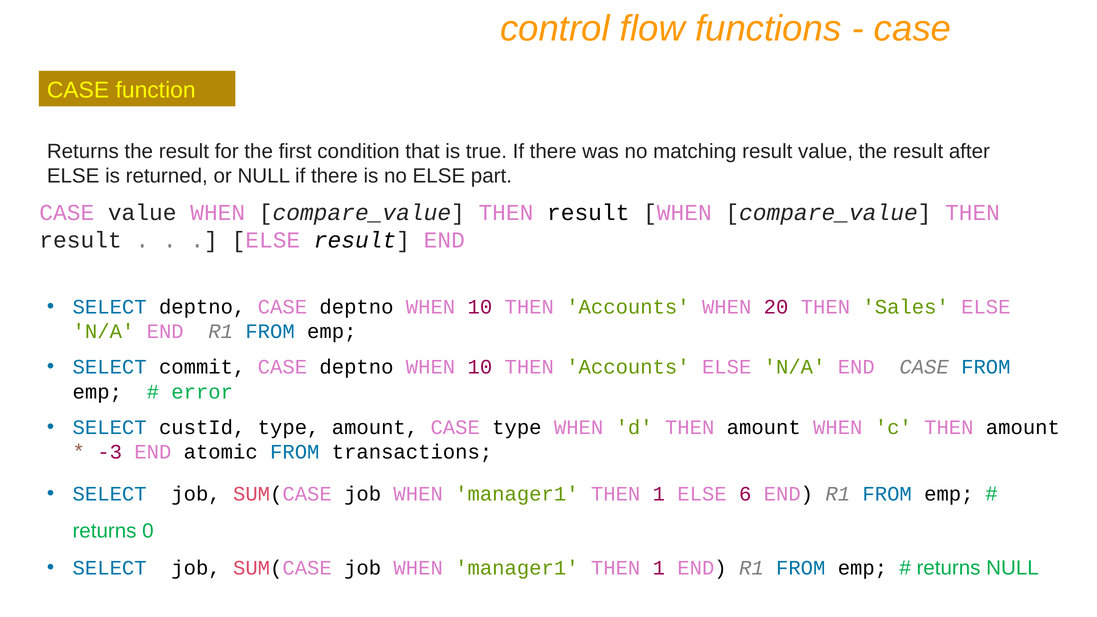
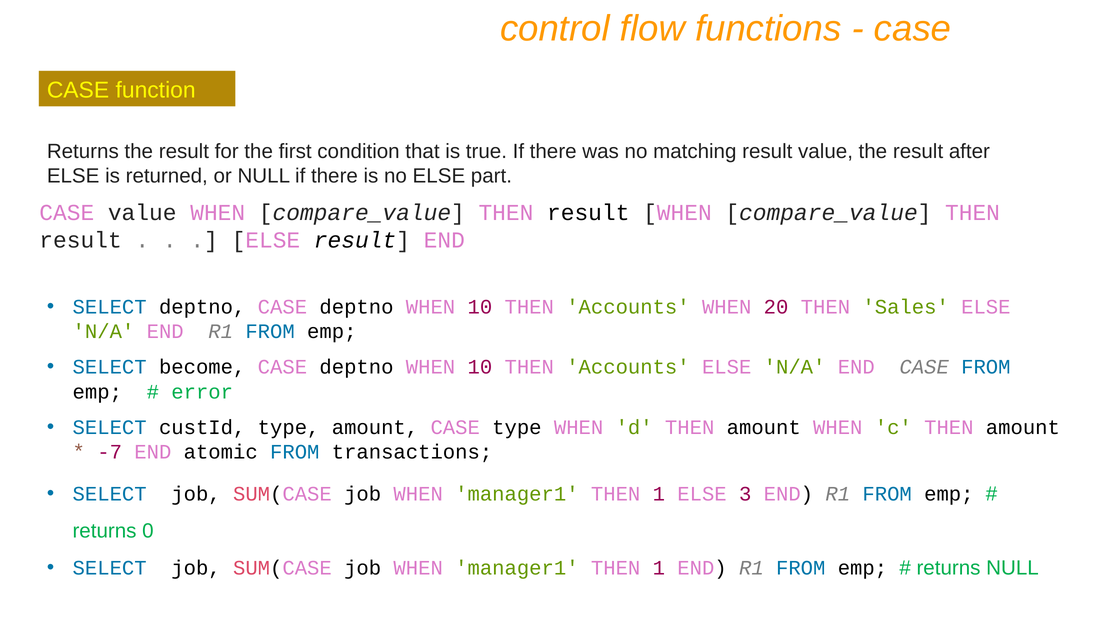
commit: commit -> become (202, 367)
-3: -3 -> -7 (110, 452)
6: 6 -> 3 (745, 494)
